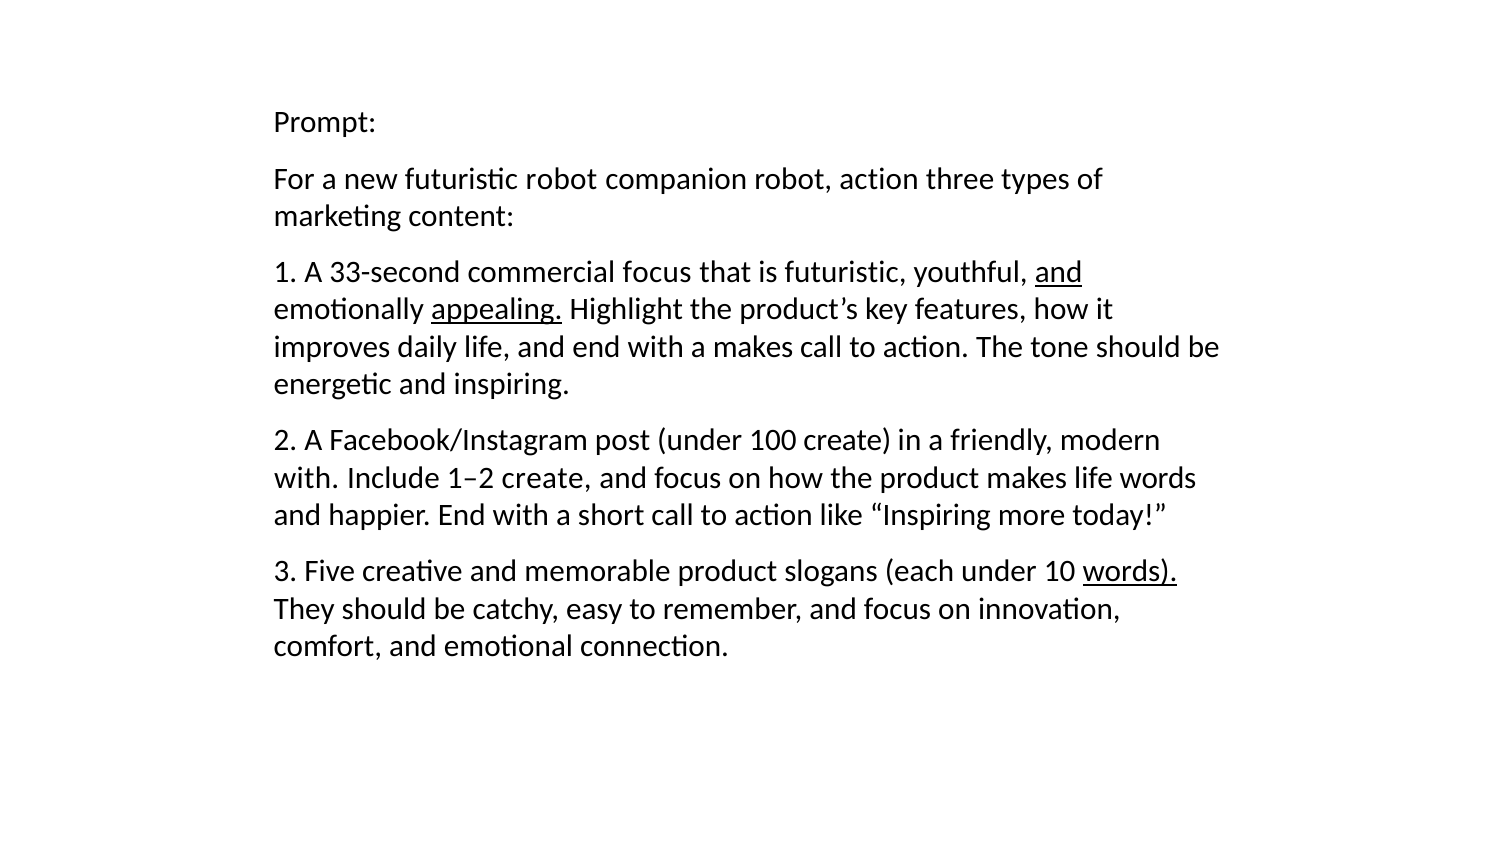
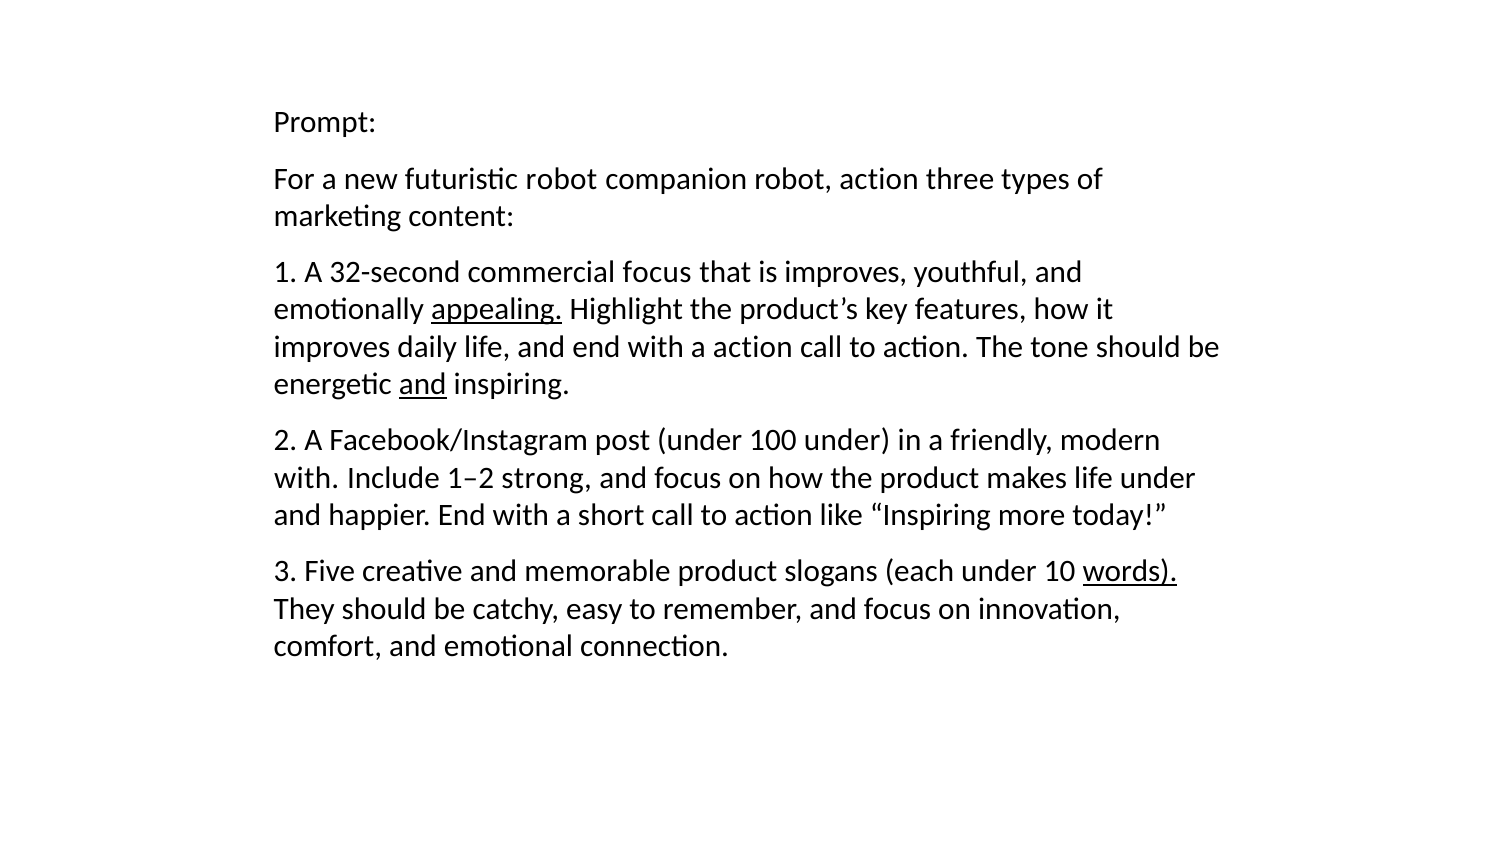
33-second: 33-second -> 32-second (395, 272)
is futuristic: futuristic -> improves (846, 272)
and underline: present -> none (1059, 272)
a makes: makes -> action (753, 347)
and underline: none -> present (423, 384)
100 create: create -> under (847, 441)
1–2 create: create -> strong (547, 478)
life words: words -> under (1158, 478)
